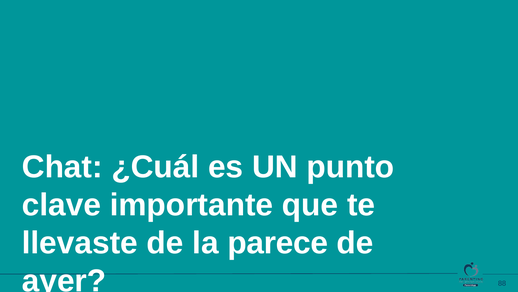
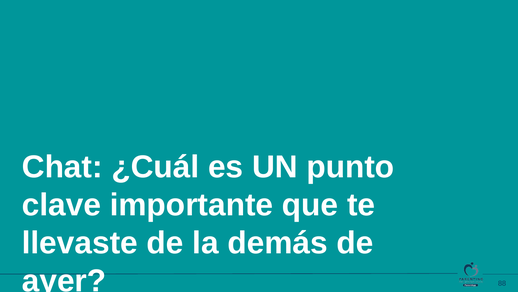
parece: parece -> demás (278, 243)
